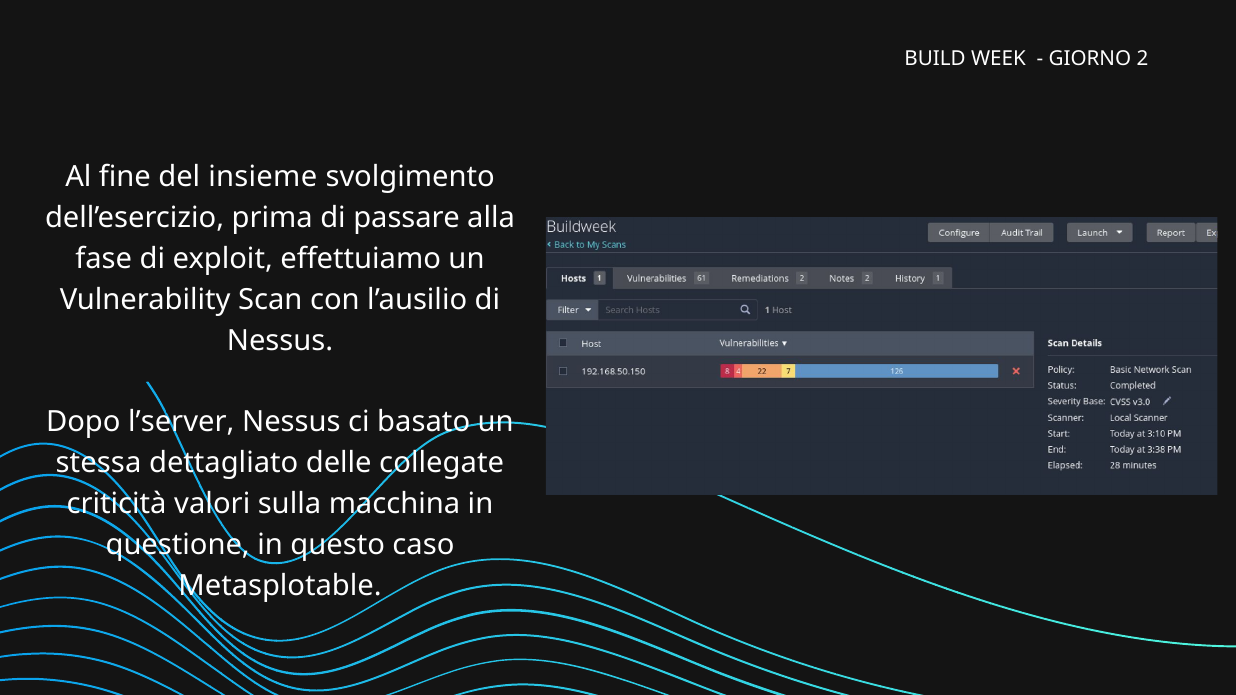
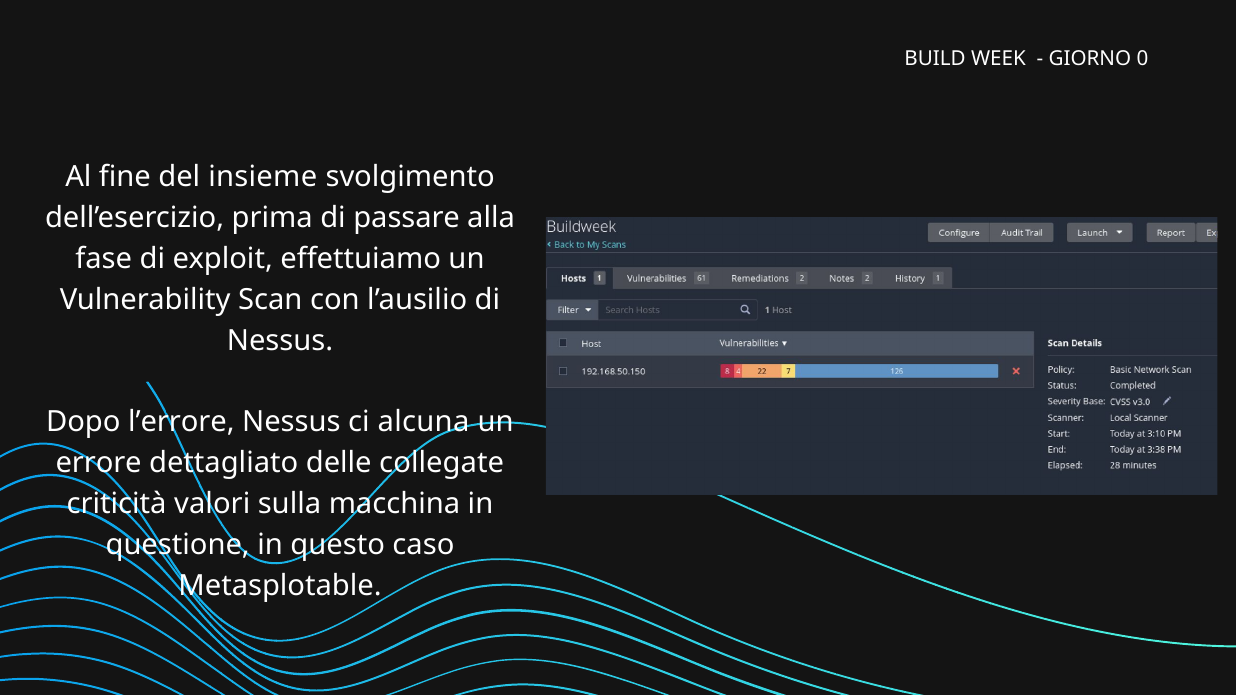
2: 2 -> 0 (1142, 58)
l’server: l’server -> l’errore (181, 422)
basato: basato -> alcuna (424, 422)
stessa: stessa -> errore (99, 463)
